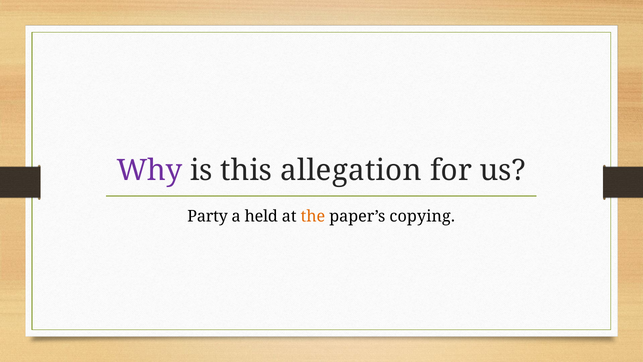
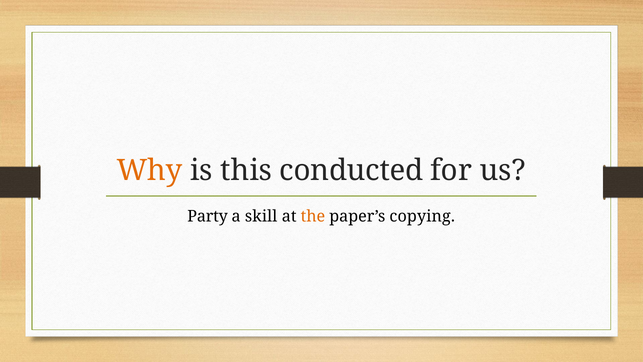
Why colour: purple -> orange (150, 171)
allegation: allegation -> conducted (351, 171)
held: held -> skill (261, 216)
